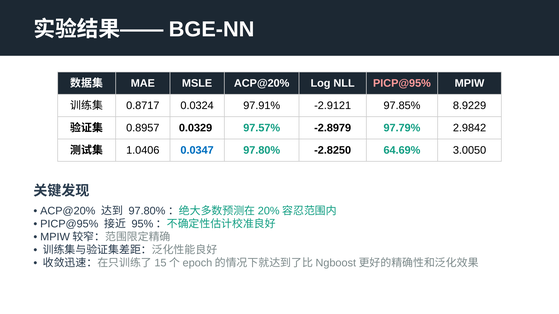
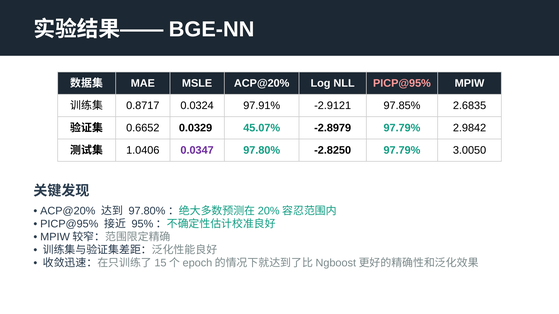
8.9229: 8.9229 -> 2.6835 (470, 106)
0.8957: 0.8957 -> 0.6652 (143, 128)
97.57%: 97.57% -> 45.07% (262, 128)
0.0347 colour: blue -> purple (197, 150)
-2.8250 64.69%: 64.69% -> 97.79% (402, 150)
